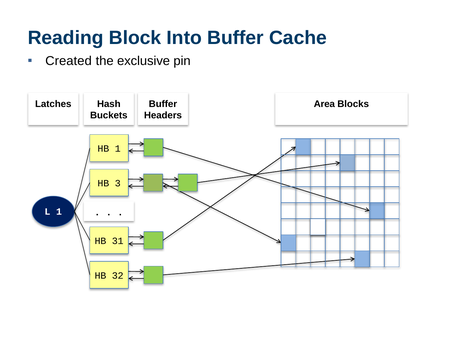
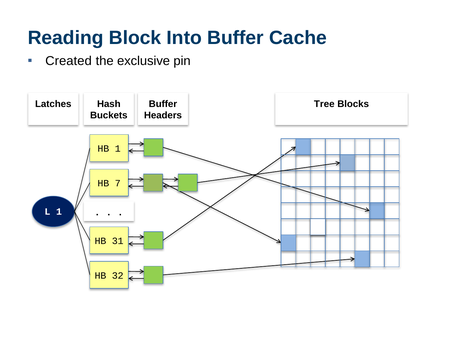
Area: Area -> Tree (324, 104)
3: 3 -> 7 (118, 184)
